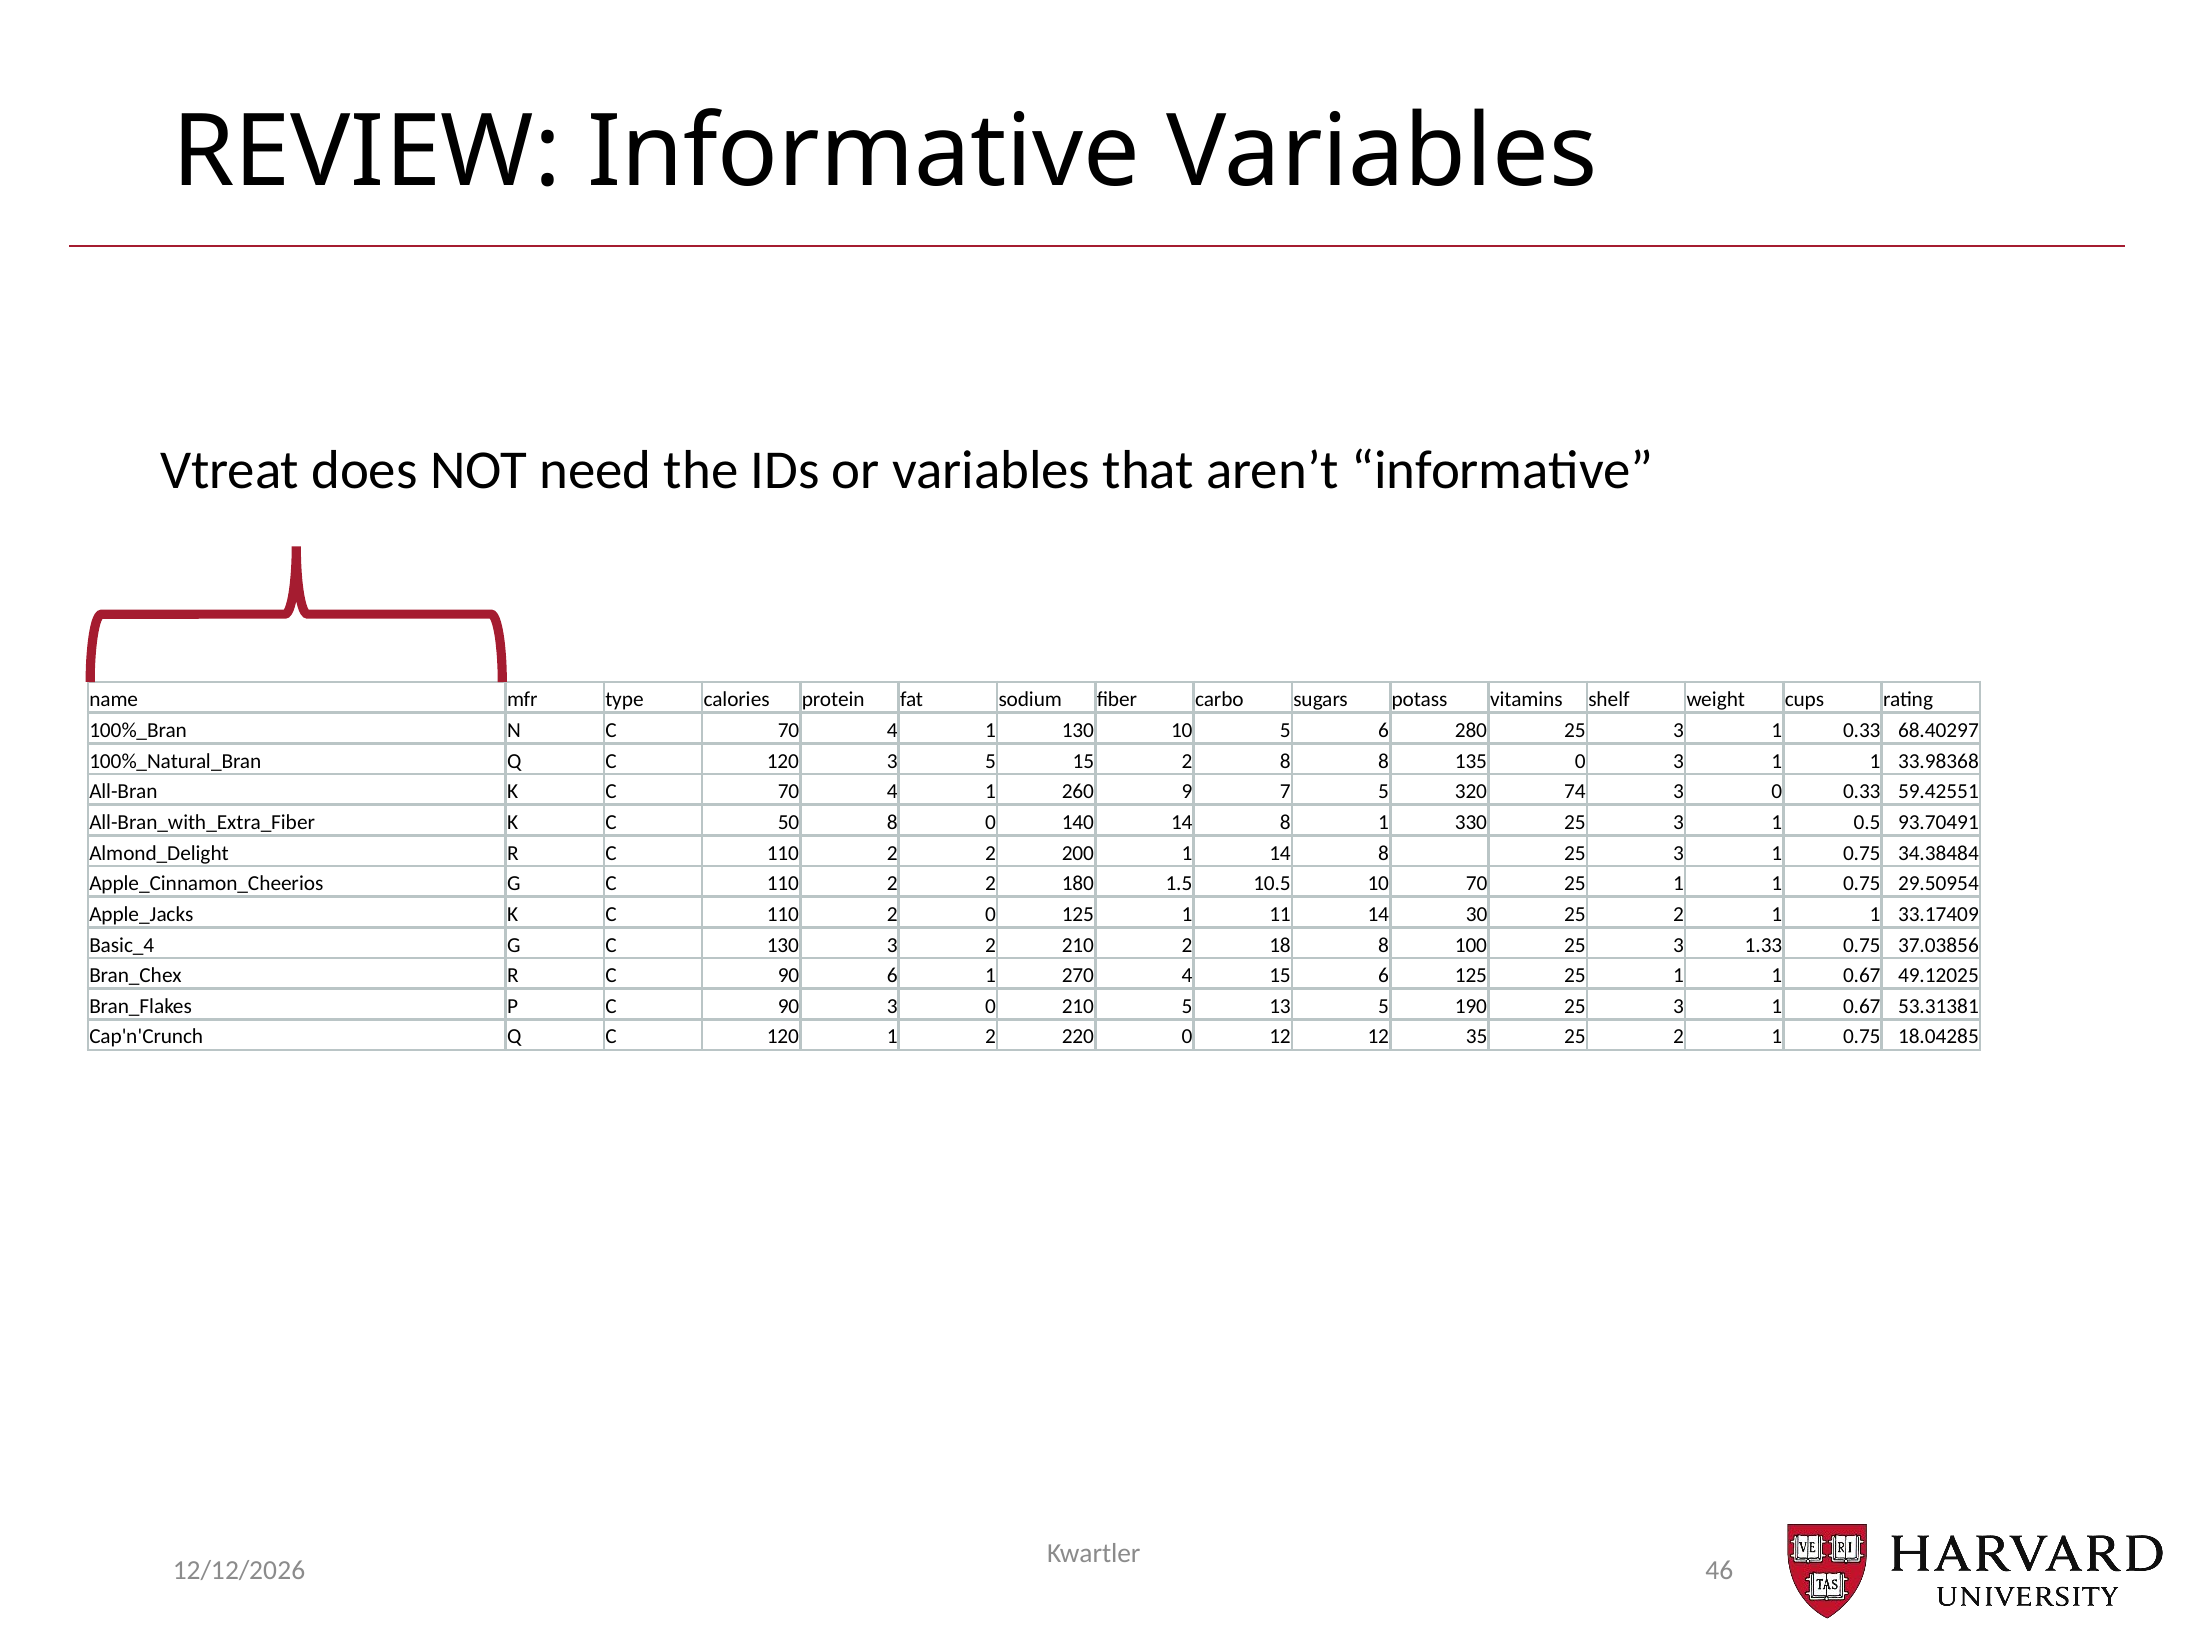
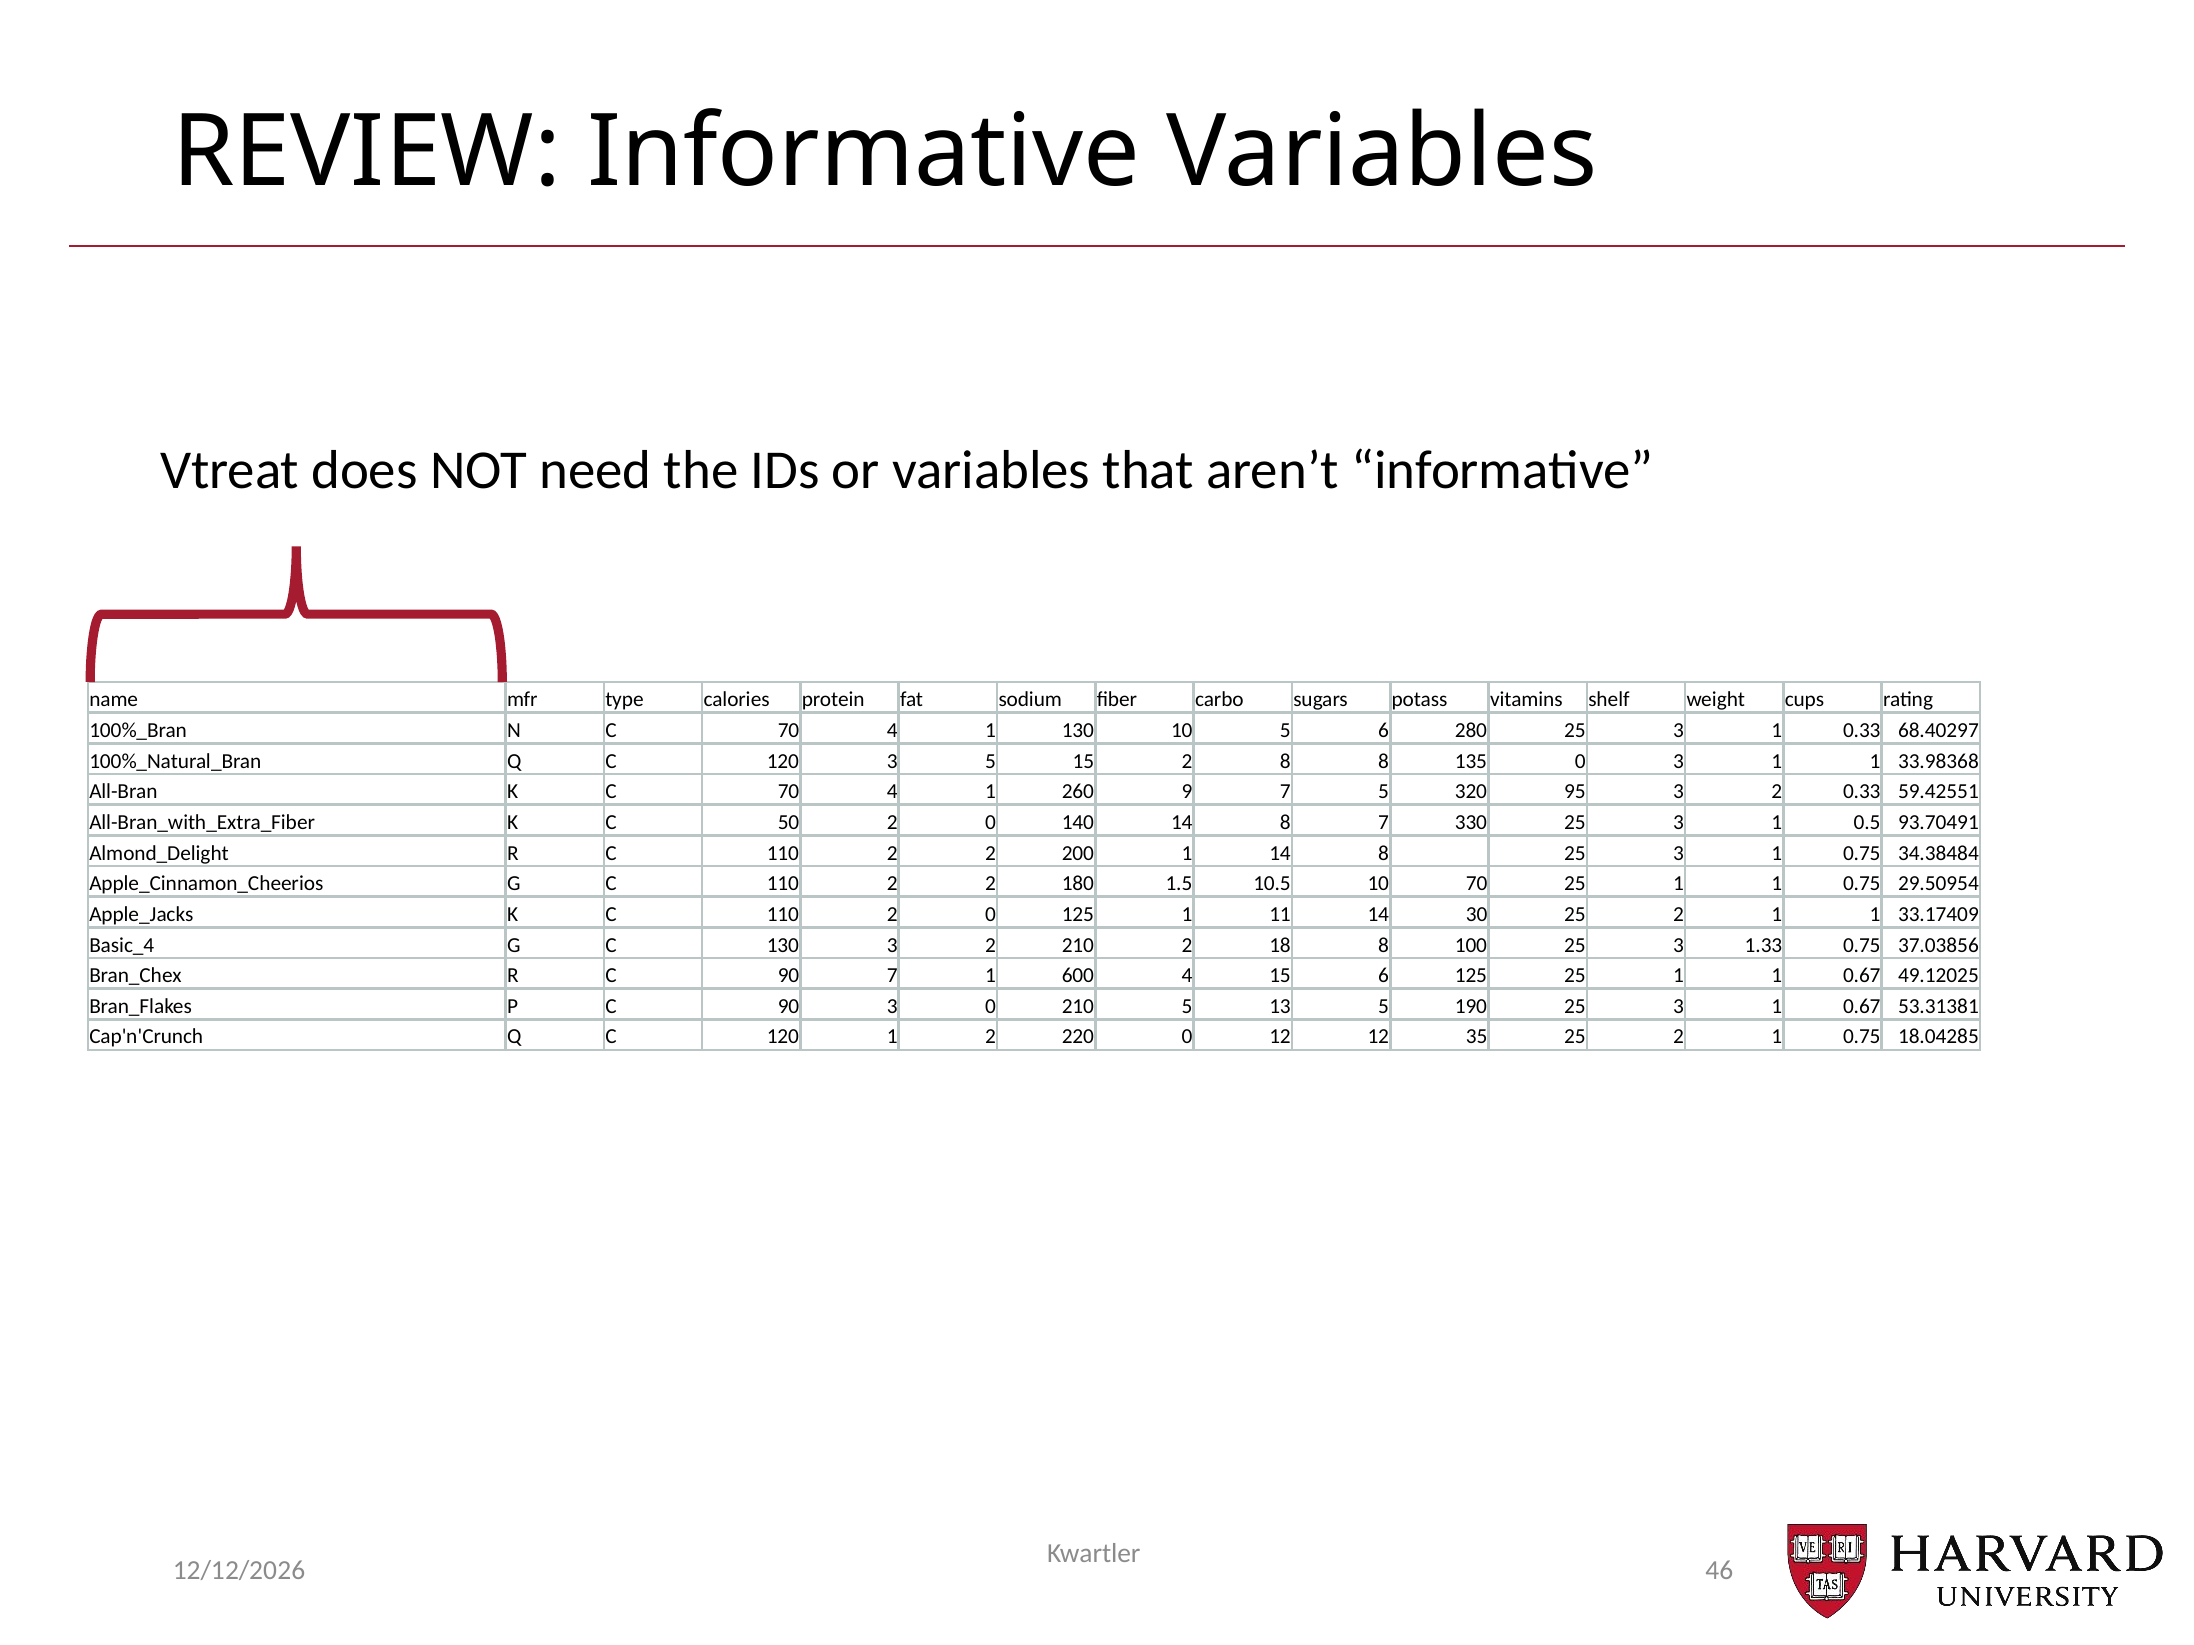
74: 74 -> 95 (1575, 792)
0: 0 -> 2 (1777, 792)
50 8: 8 -> 2 (892, 823)
8 1: 1 -> 7 (1384, 823)
90 6: 6 -> 7 (892, 976)
270: 270 -> 600 (1078, 976)
